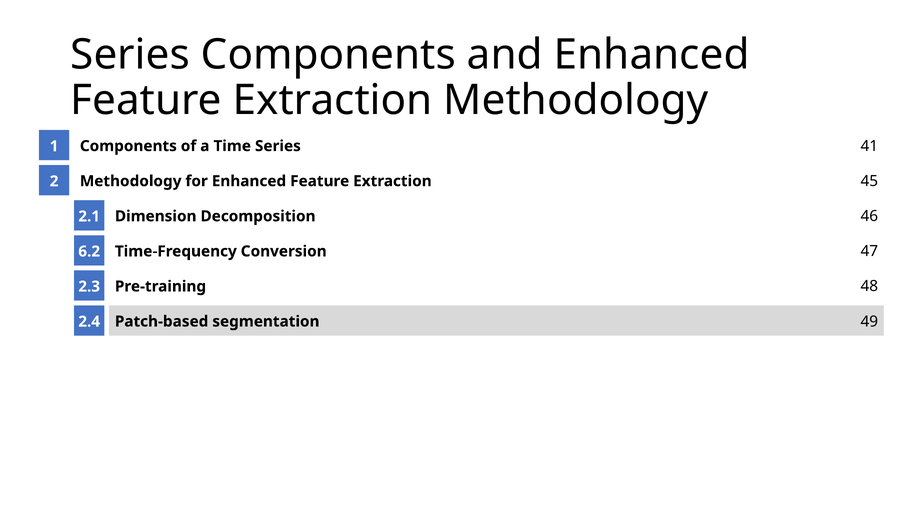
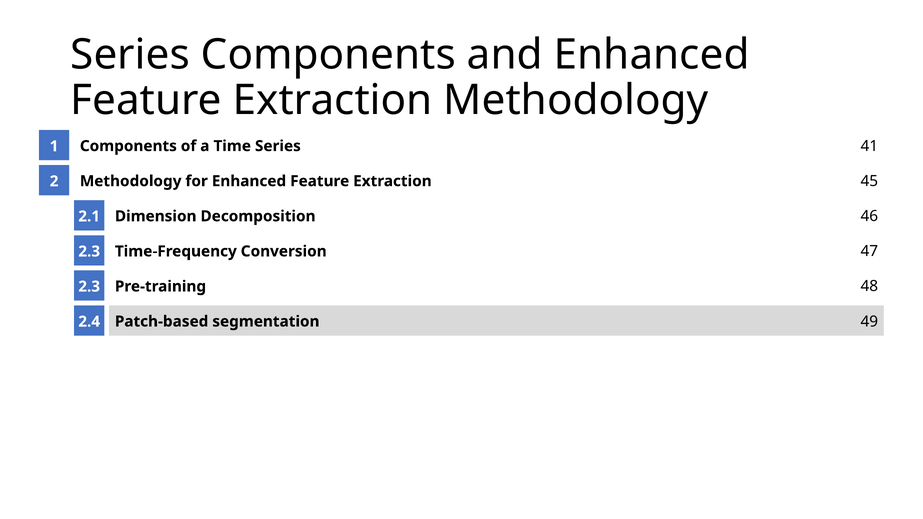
6.2: 6.2 -> 2.3 (89, 252)
